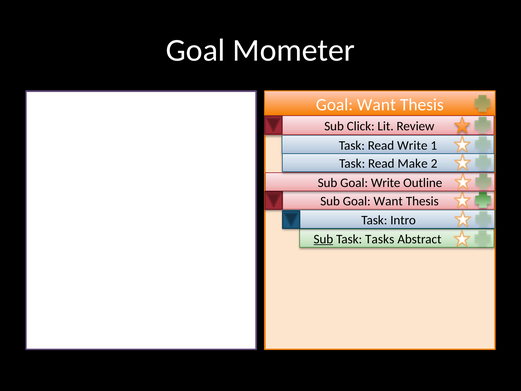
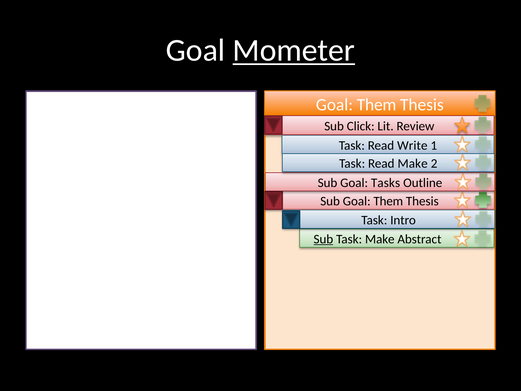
Mometer underline: none -> present (294, 50)
Want: Want -> Them (377, 105)
Goal Write: Write -> Tasks (386, 183)
Sub Goal Want: Want -> Them (388, 201)
Task Tasks: Tasks -> Make (380, 239)
